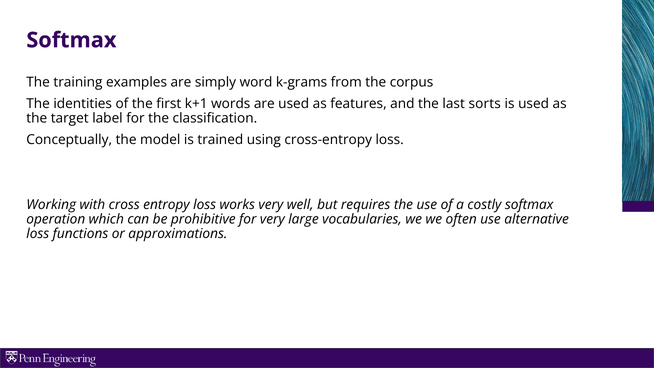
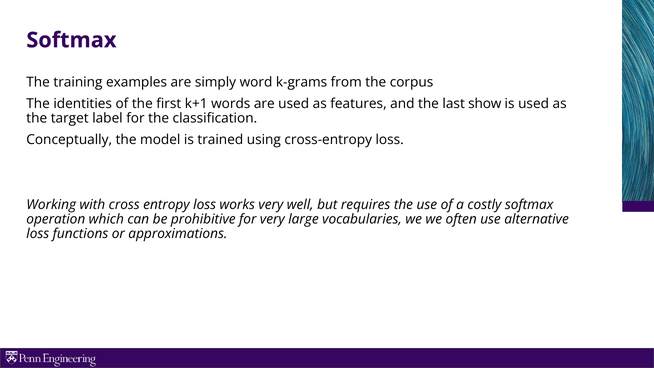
sorts: sorts -> show (485, 104)
